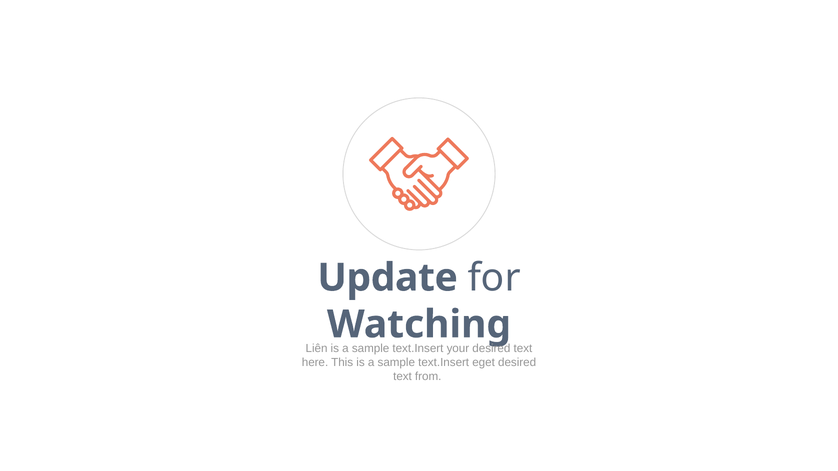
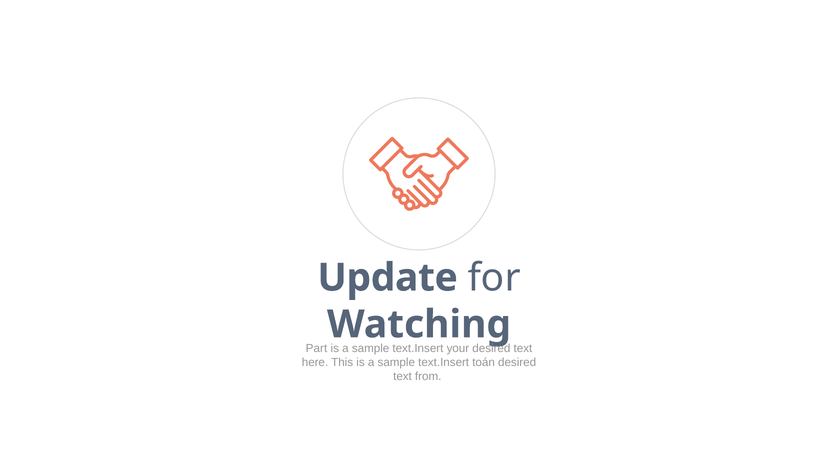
Liên: Liên -> Part (316, 349)
eget: eget -> toán (484, 363)
